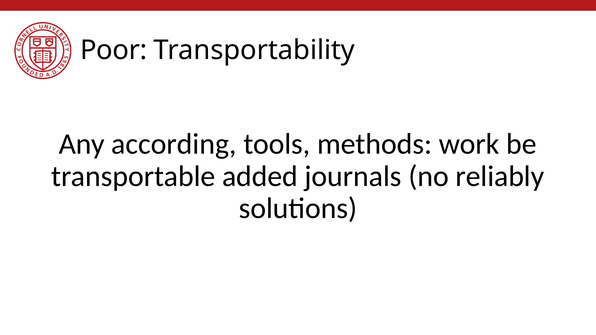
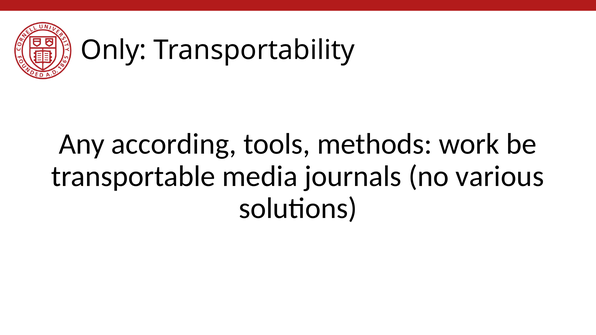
Poor: Poor -> Only (114, 50)
added: added -> media (260, 176)
reliably: reliably -> various (500, 176)
